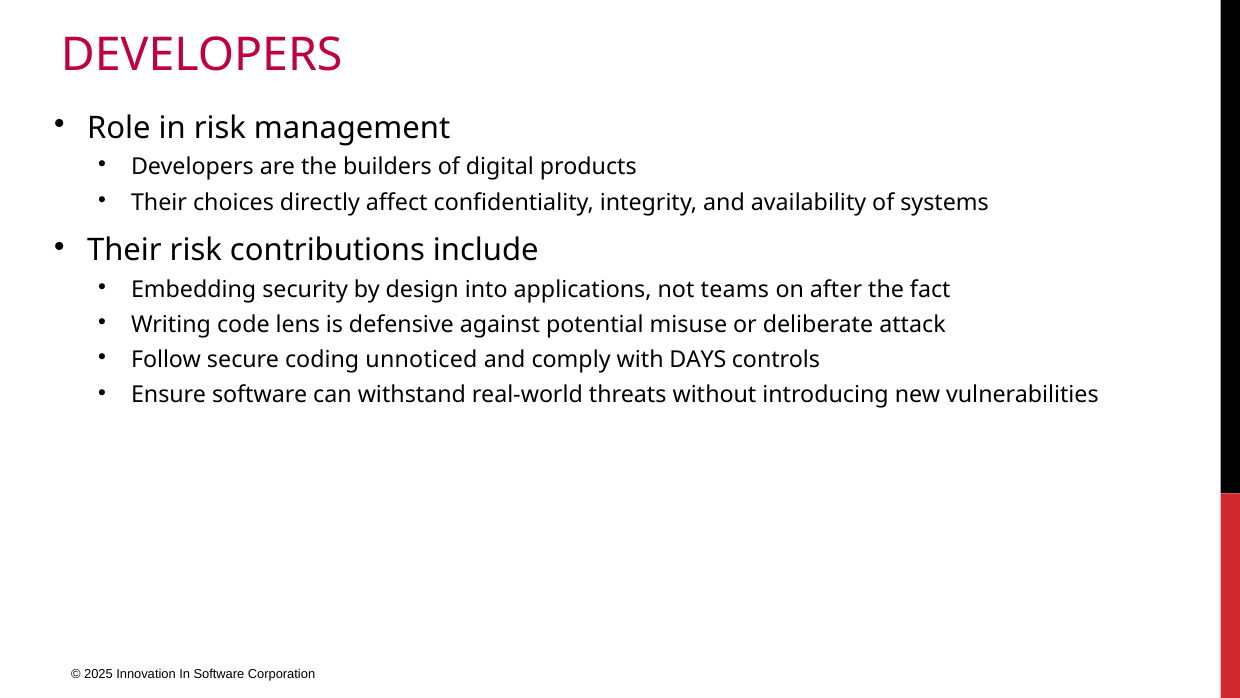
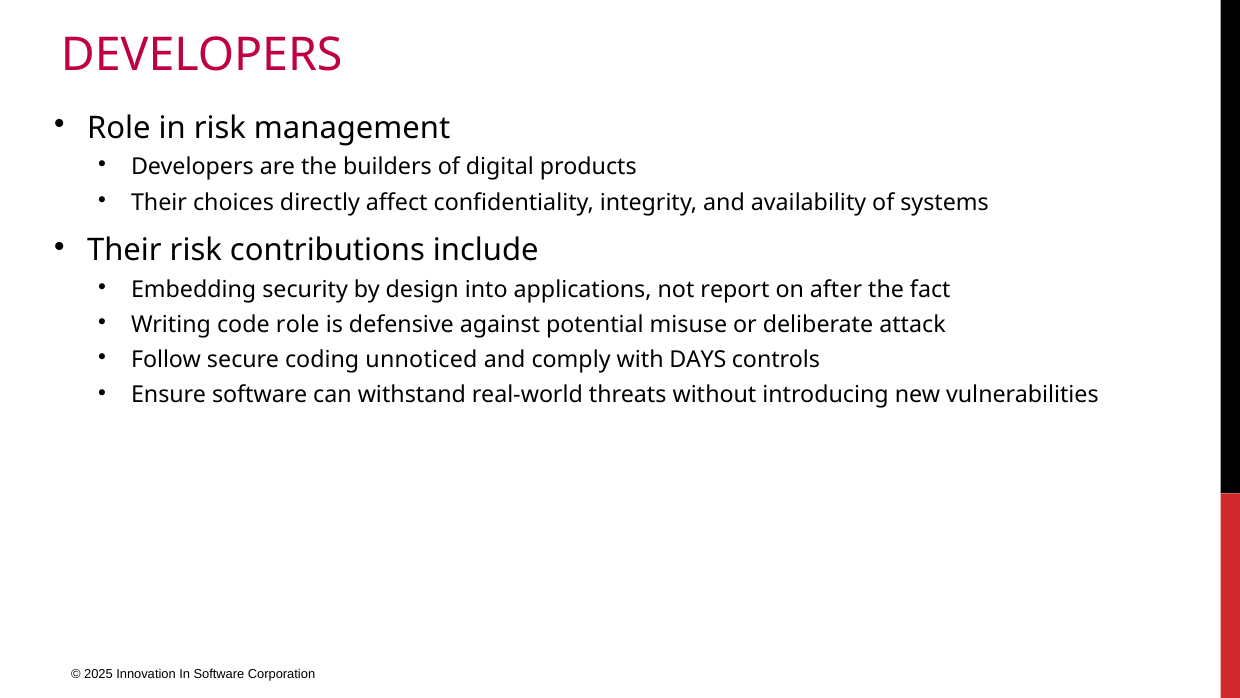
teams: teams -> report (735, 289)
code lens: lens -> role (298, 325)
